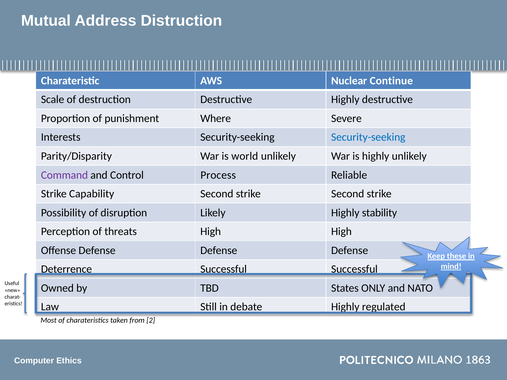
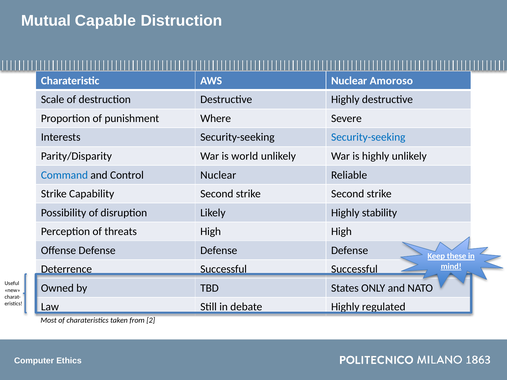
Address: Address -> Capable (105, 21)
Continue: Continue -> Amoroso (391, 81)
Command colour: purple -> blue (64, 175)
Control Process: Process -> Nuclear (218, 175)
